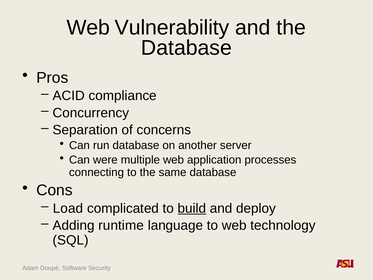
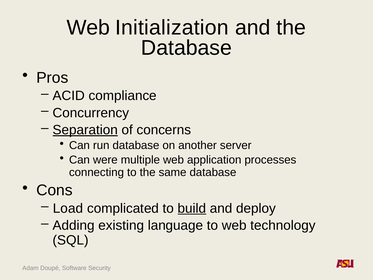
Vulnerability: Vulnerability -> Initialization (172, 28)
Separation underline: none -> present (85, 130)
runtime: runtime -> existing (121, 225)
